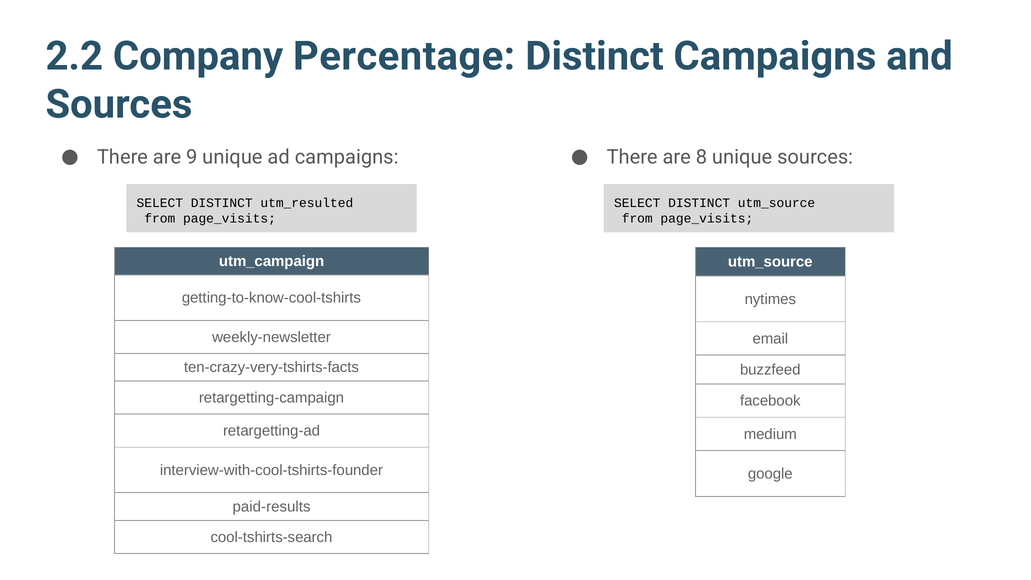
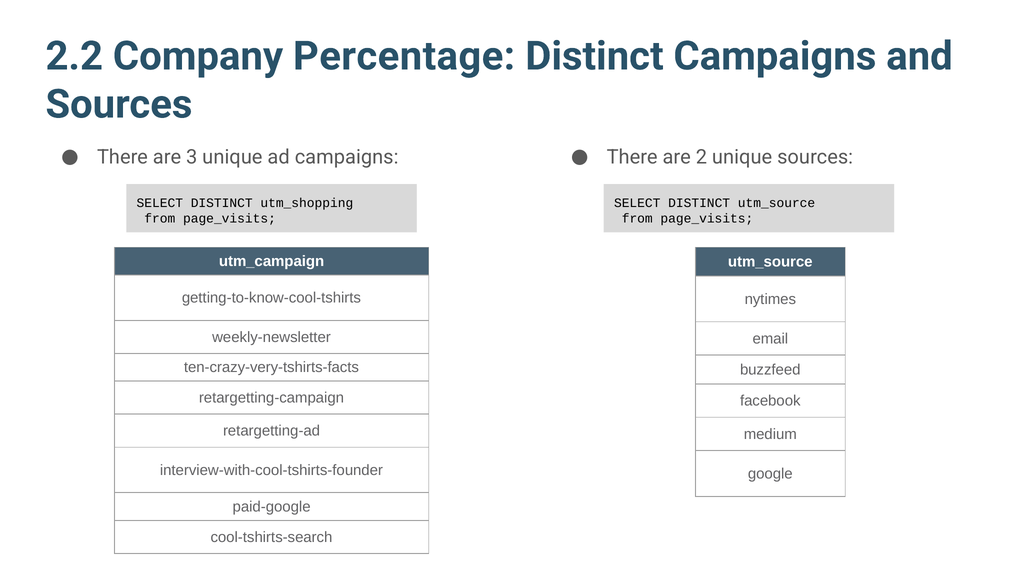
9: 9 -> 3 (192, 157)
8: 8 -> 2 (701, 157)
utm_resulted: utm_resulted -> utm_shopping (307, 203)
paid-results: paid-results -> paid-google (272, 507)
